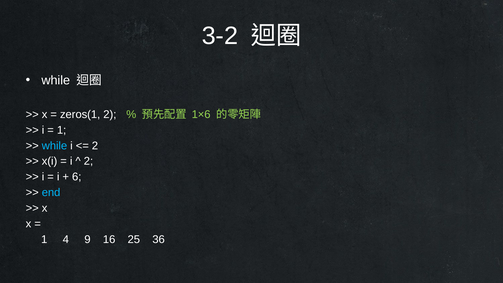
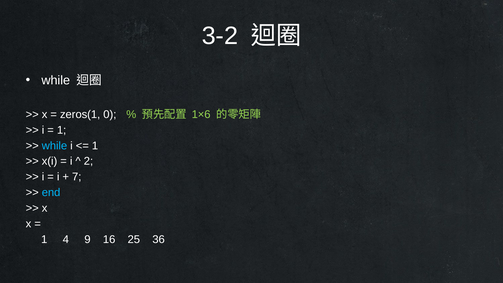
zeros(1 2: 2 -> 0 (110, 114)
2: 2 -> 1 (95, 146)
6: 6 -> 7 (77, 177)
